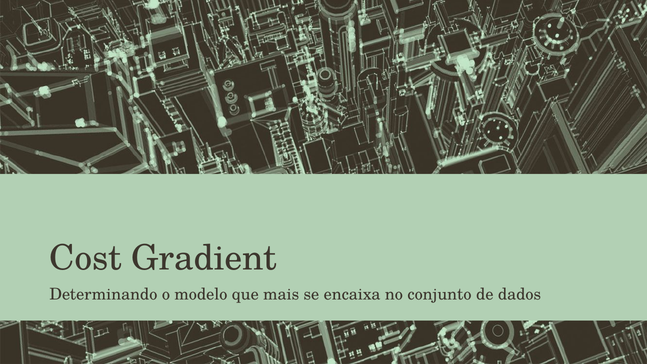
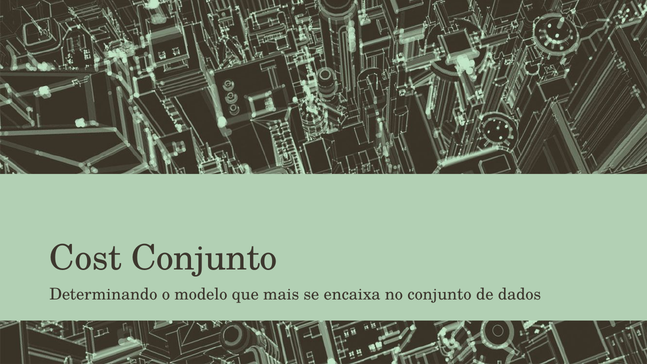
Cost Gradient: Gradient -> Conjunto (204, 258)
